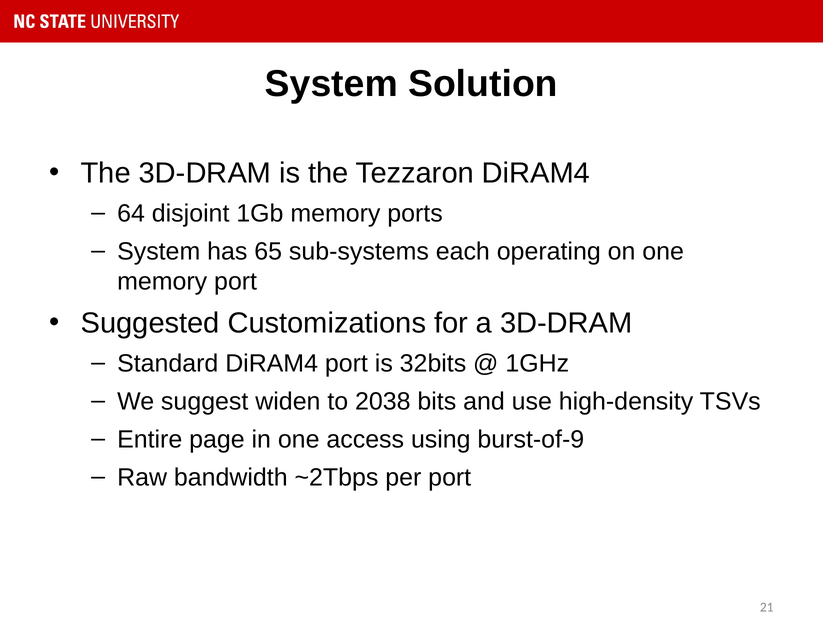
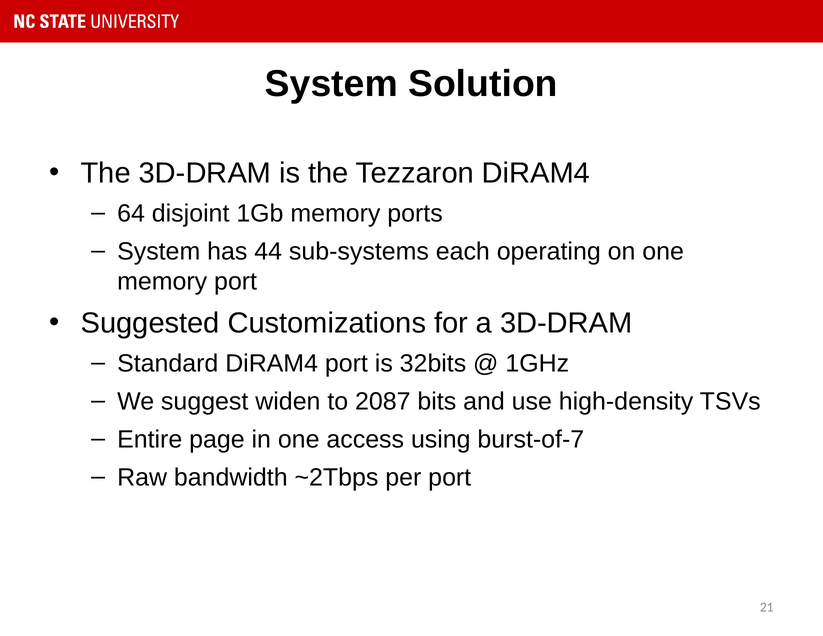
65: 65 -> 44 (268, 252)
2038: 2038 -> 2087 (383, 401)
burst-of-9: burst-of-9 -> burst-of-7 (531, 439)
